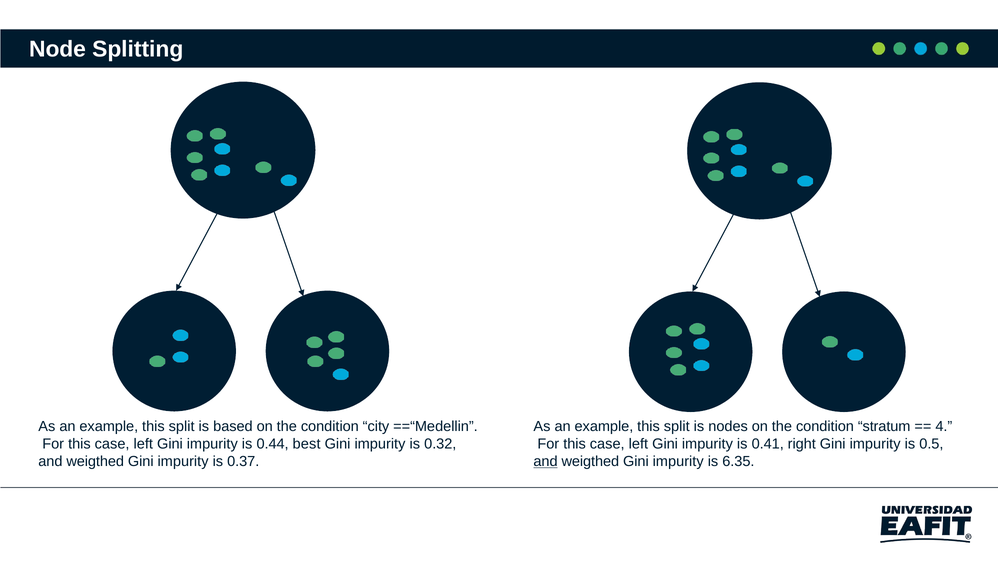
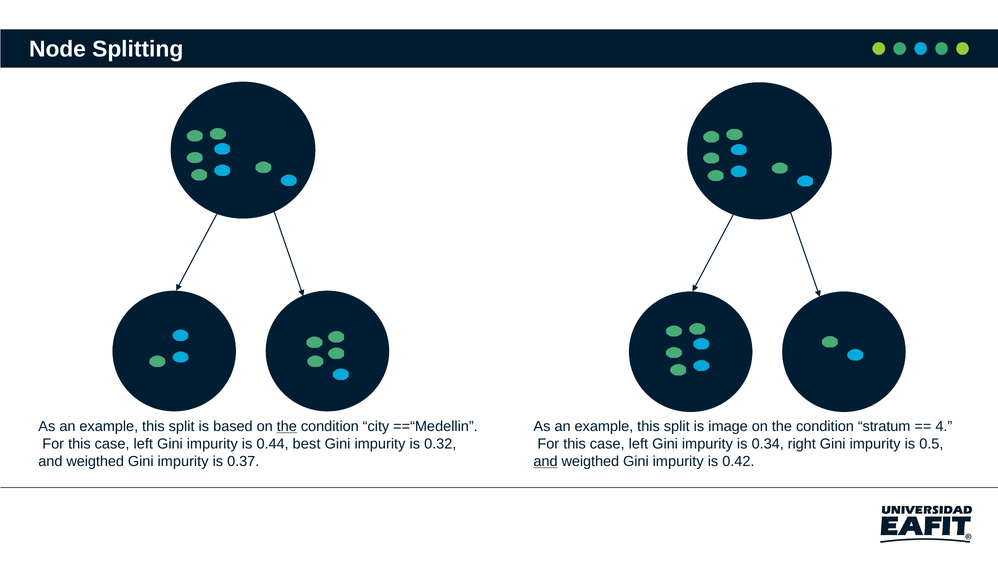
the underline: none -> present (287, 427)
nodes: nodes -> image (728, 427)
0.41: 0.41 -> 0.34 (768, 444)
6.35: 6.35 -> 0.42 (738, 462)
